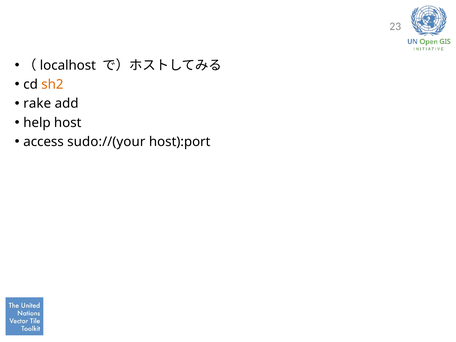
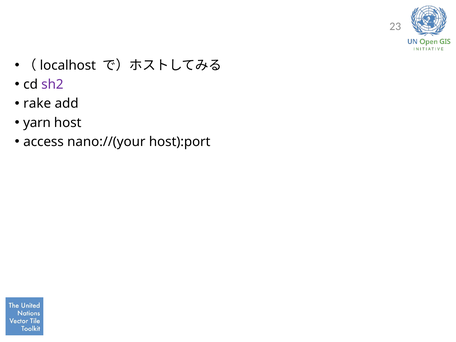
sh2 colour: orange -> purple (52, 84)
help: help -> yarn (37, 123)
sudo://(your: sudo://(your -> nano://(your (106, 142)
